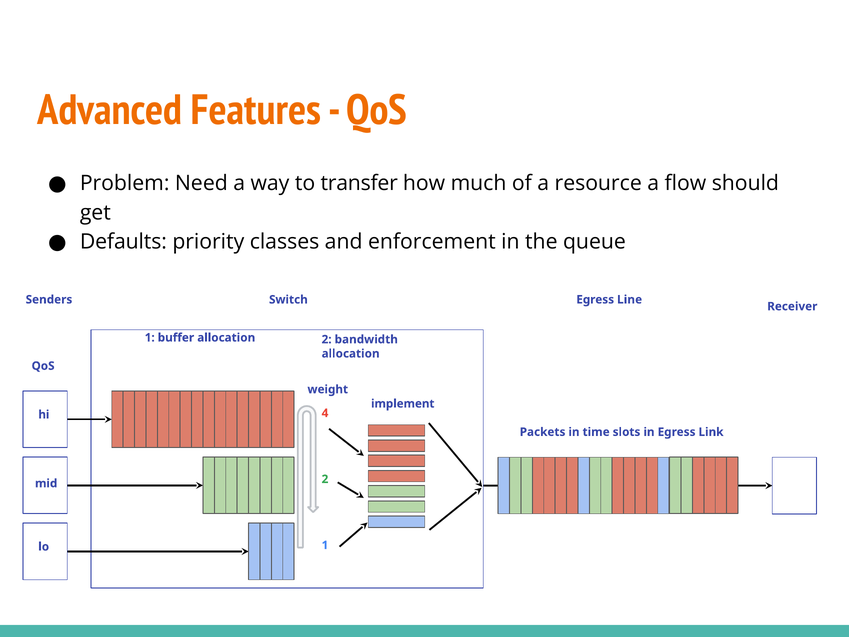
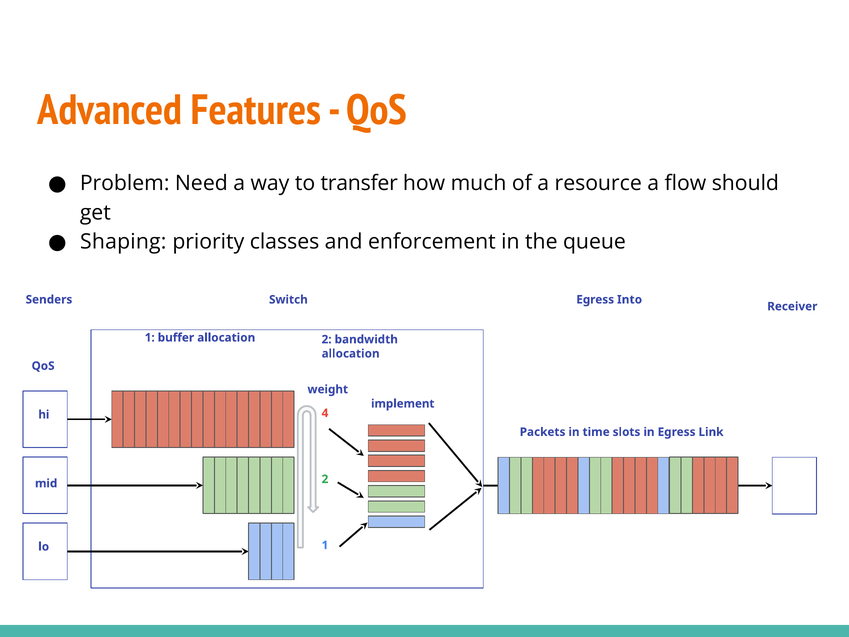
Defaults: Defaults -> Shaping (123, 242)
Line: Line -> Into (630, 299)
